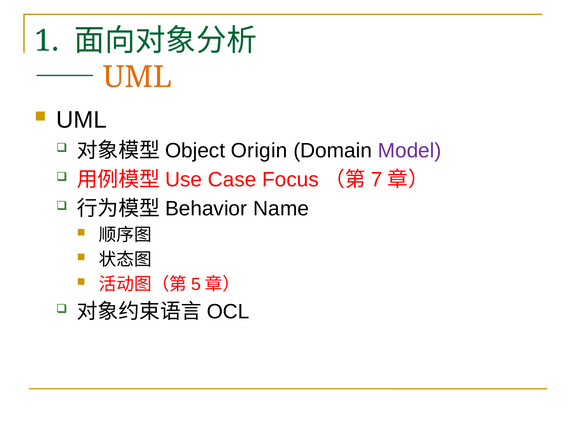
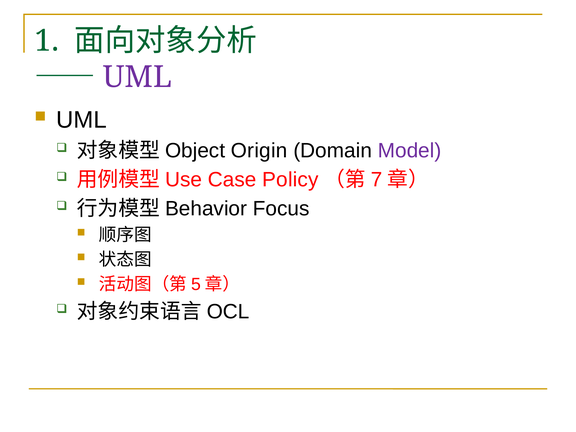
UML colour: orange -> purple (137, 77)
Focus: Focus -> Policy (290, 180)
Name: Name -> Focus (281, 209)
